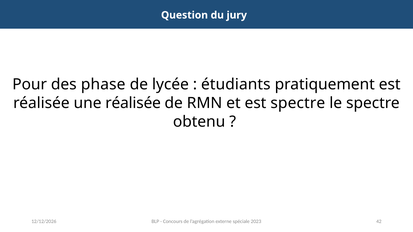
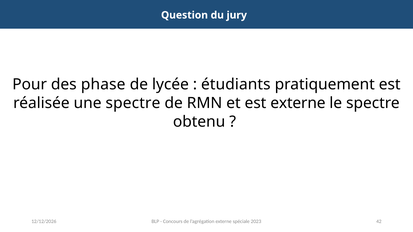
une réalisée: réalisée -> spectre (133, 103)
est spectre: spectre -> externe (298, 103)
